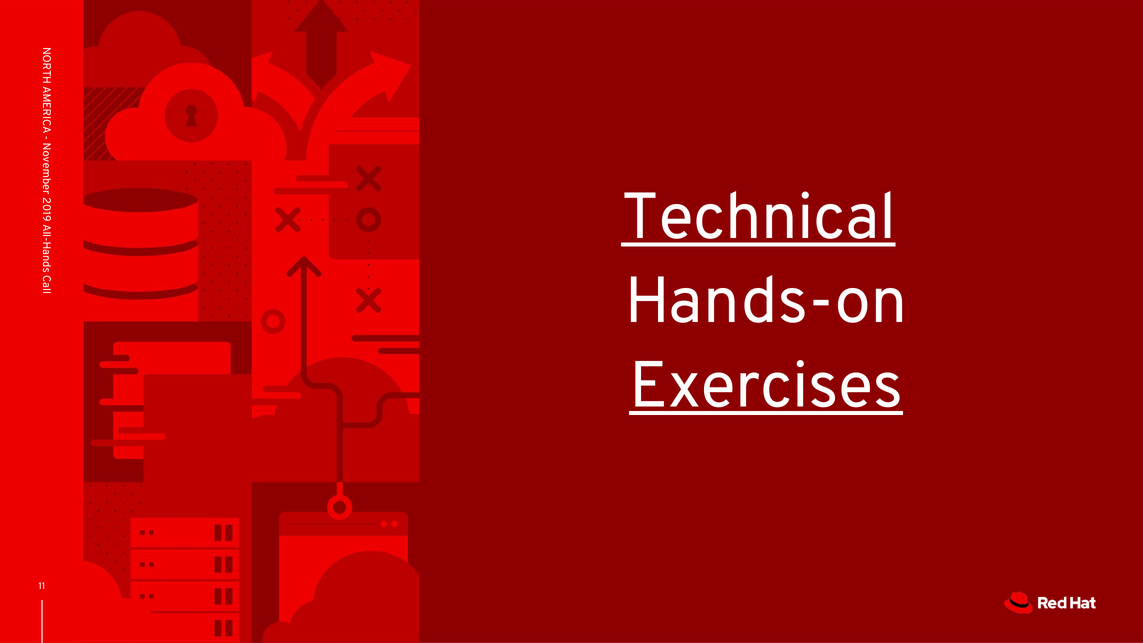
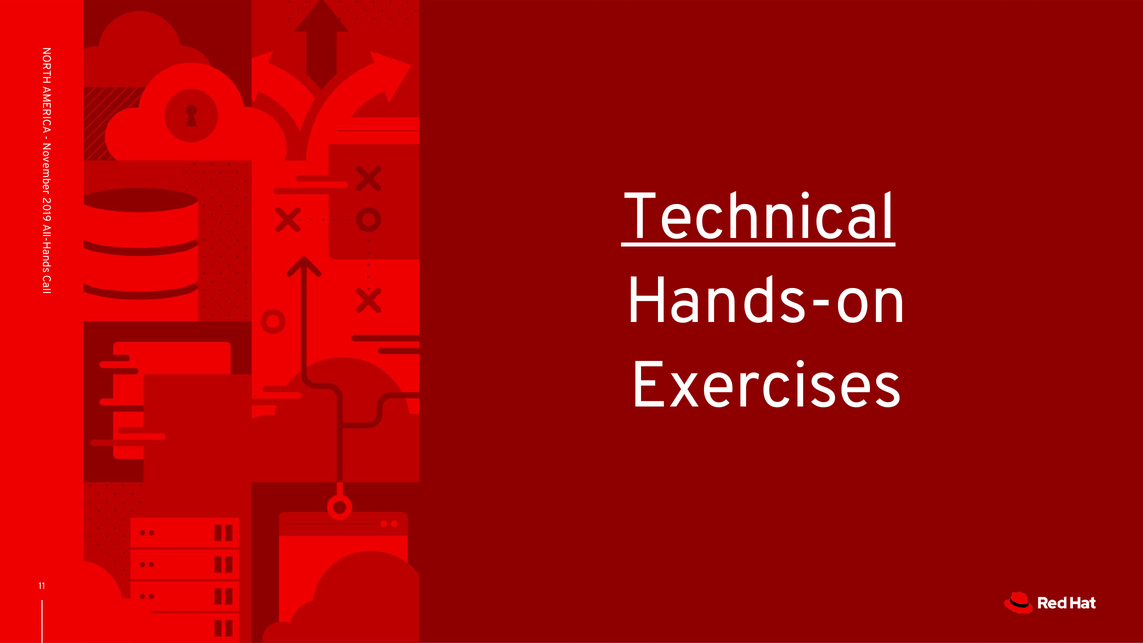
Exercises underline: present -> none (766, 385)
